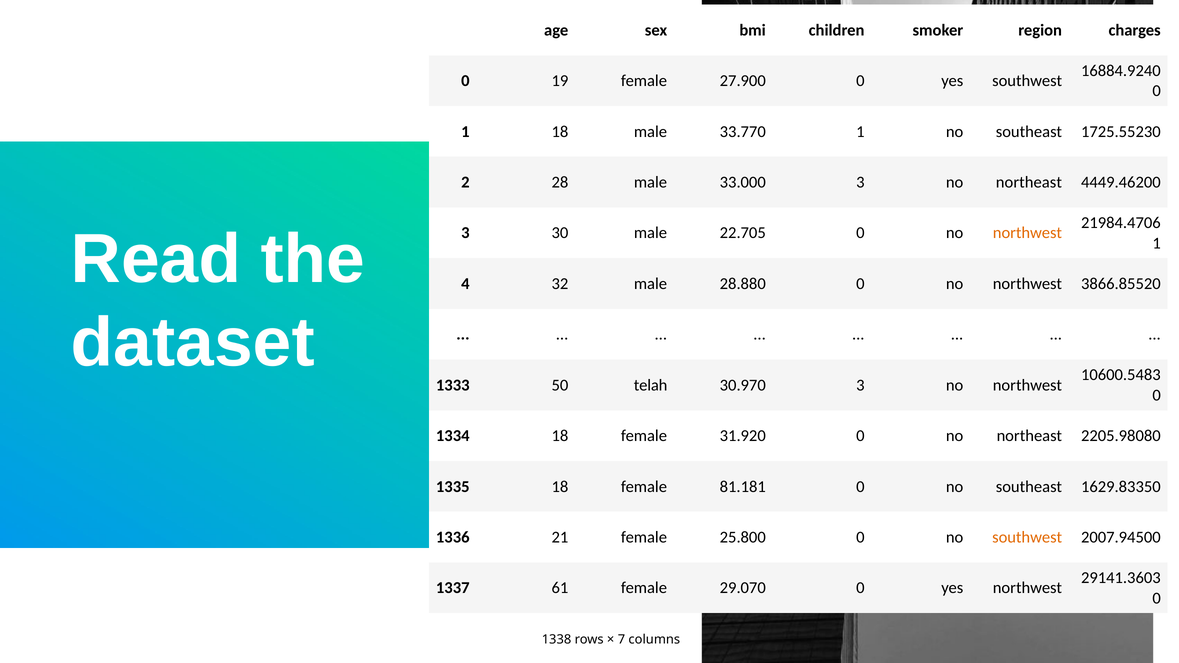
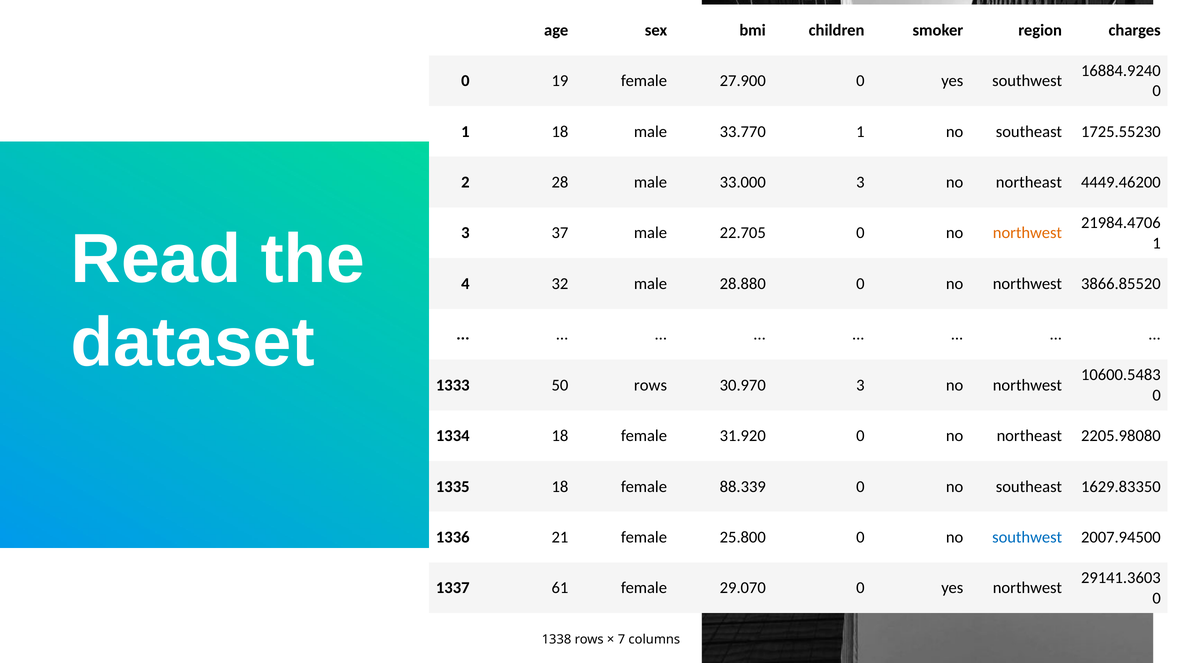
30: 30 -> 37 (560, 233)
50 telah: telah -> rows (650, 385)
81.181: 81.181 -> 88.339 (743, 487)
southwest colour: orange -> blue (1027, 537)
